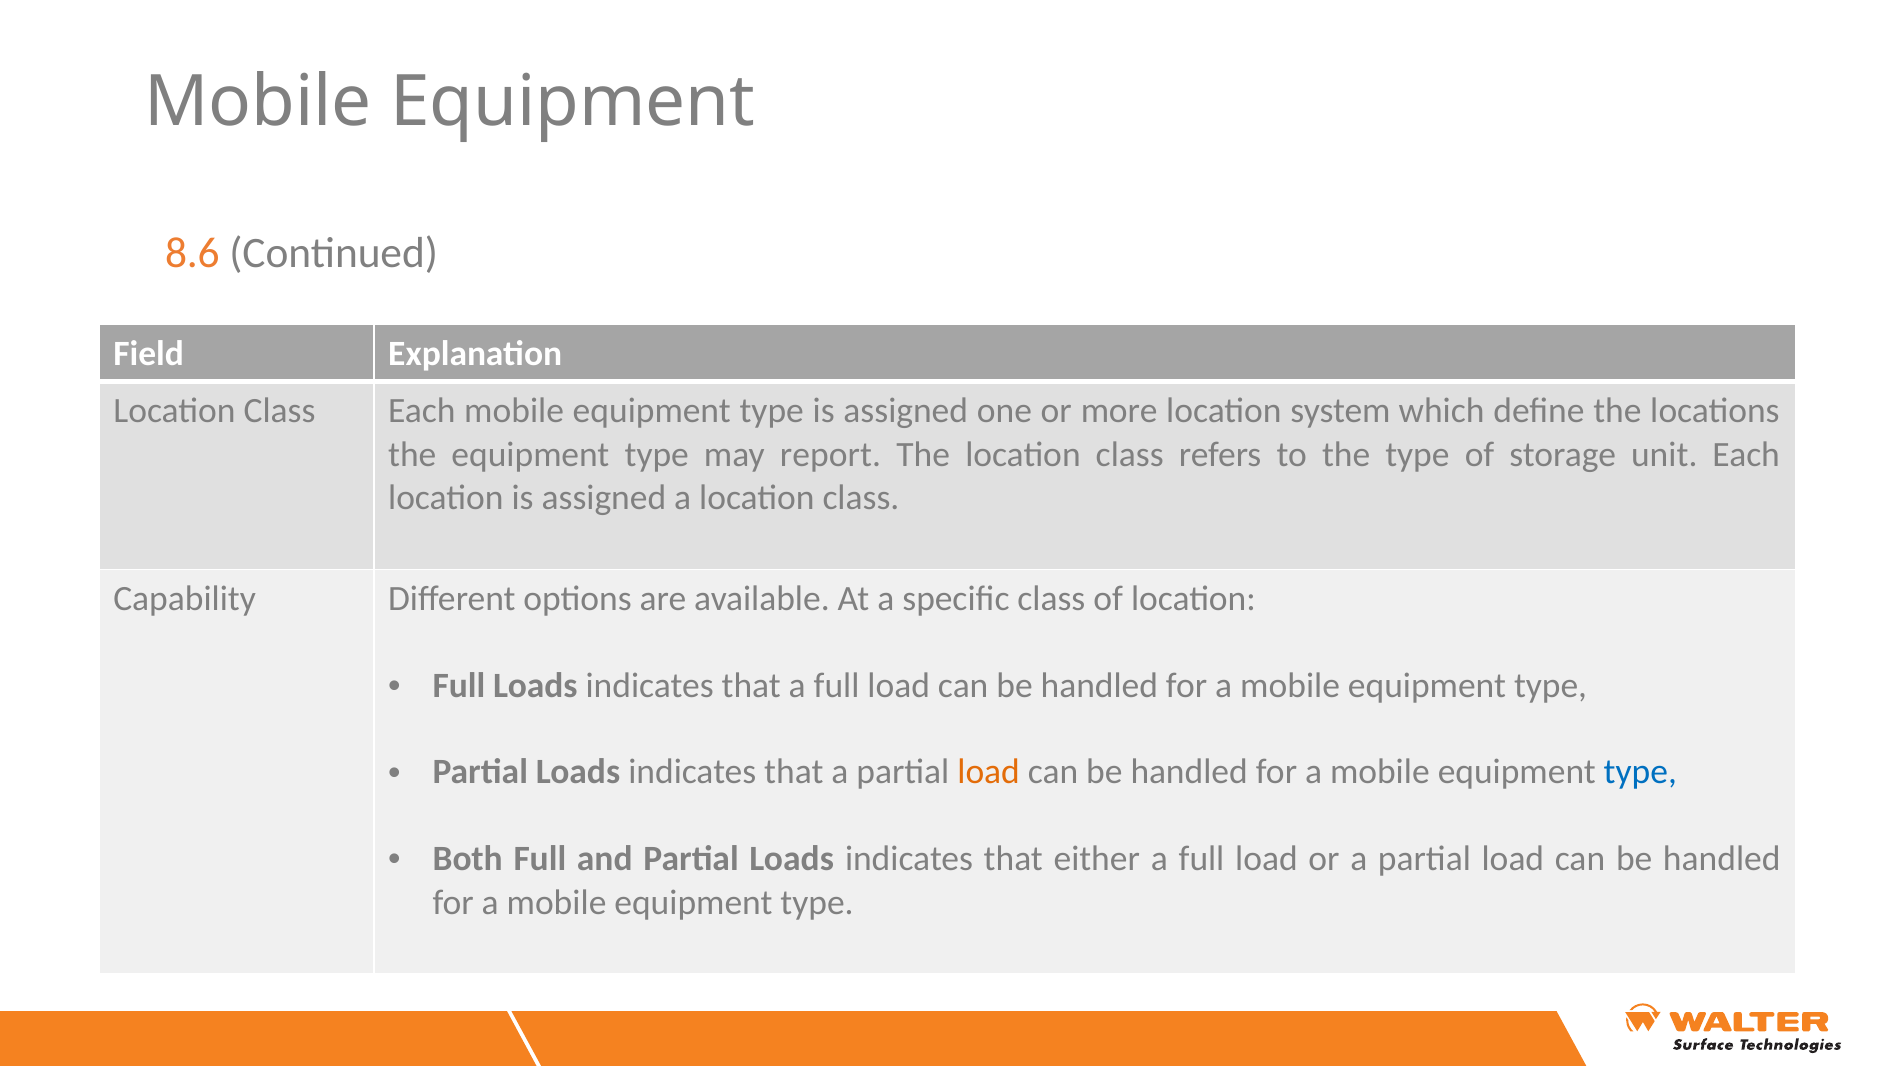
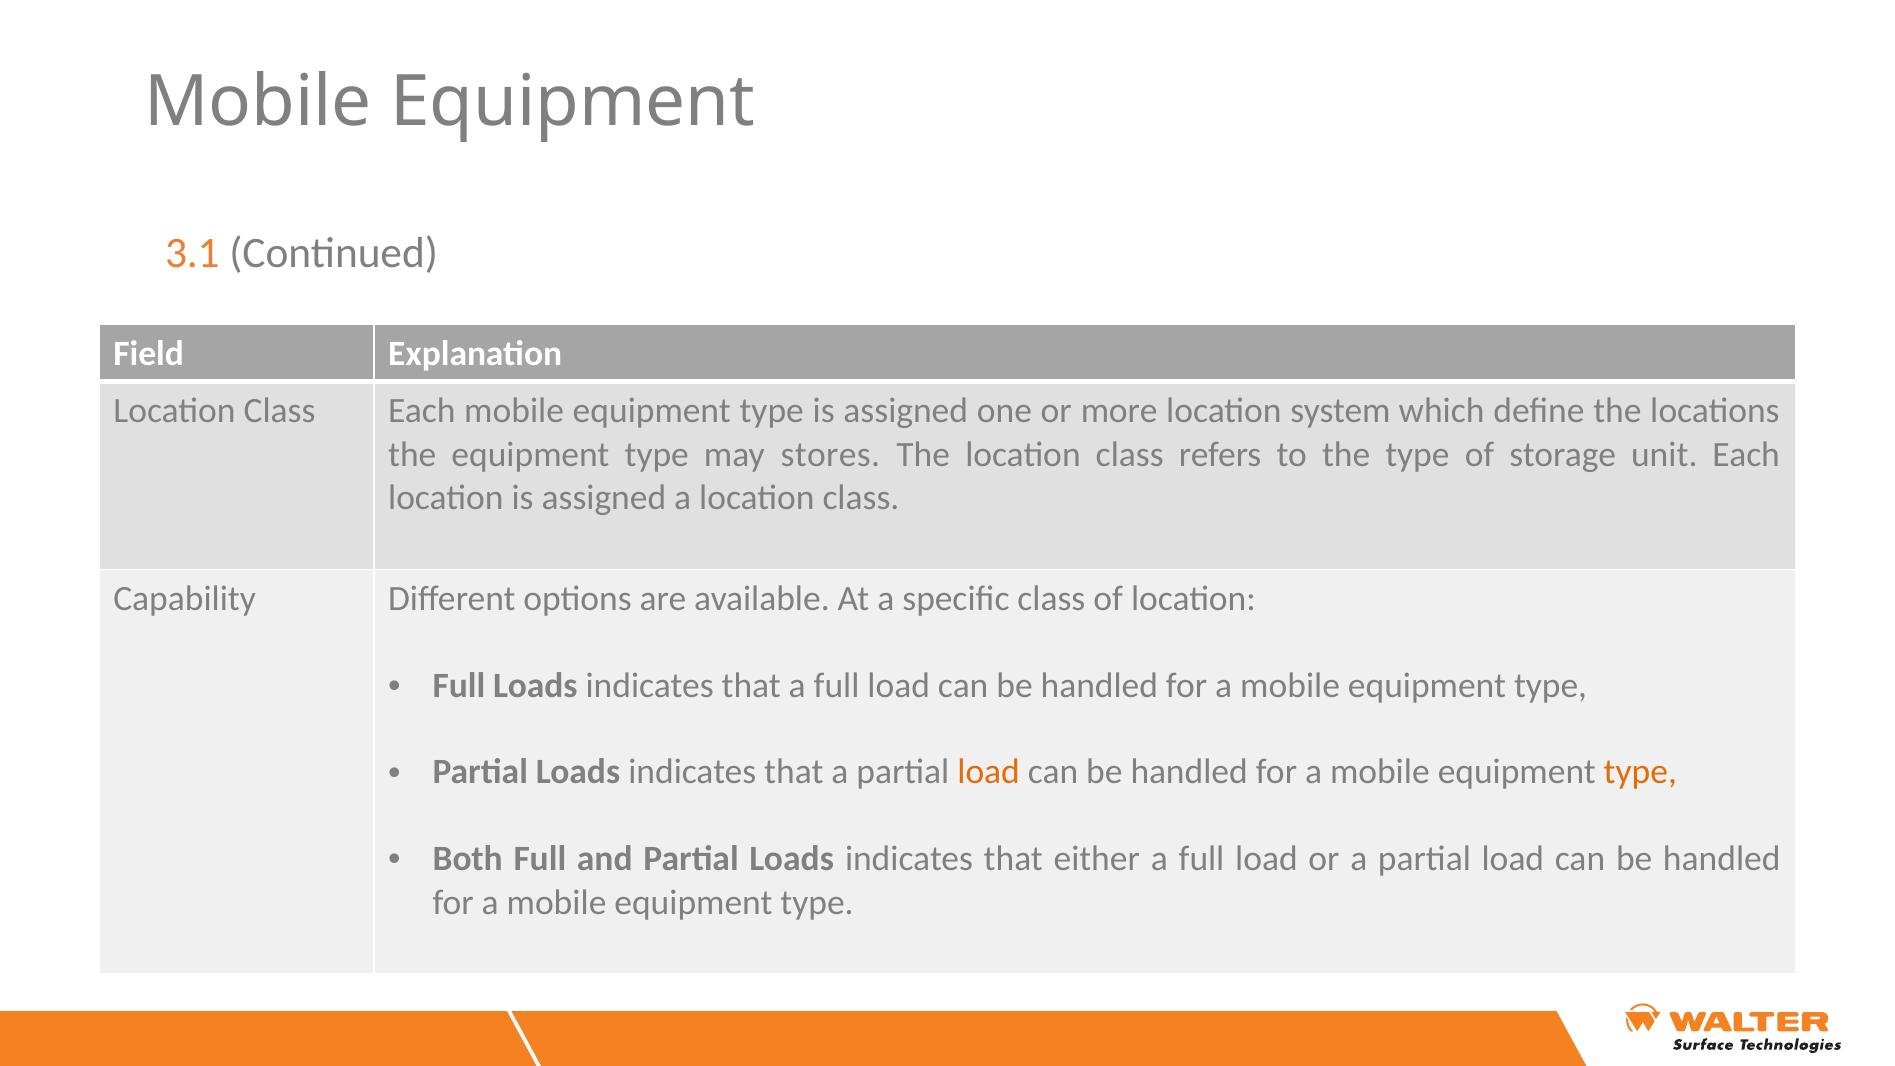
8.6: 8.6 -> 3.1 (192, 253)
report: report -> stores (830, 454)
type colour: blue -> orange (1640, 772)
